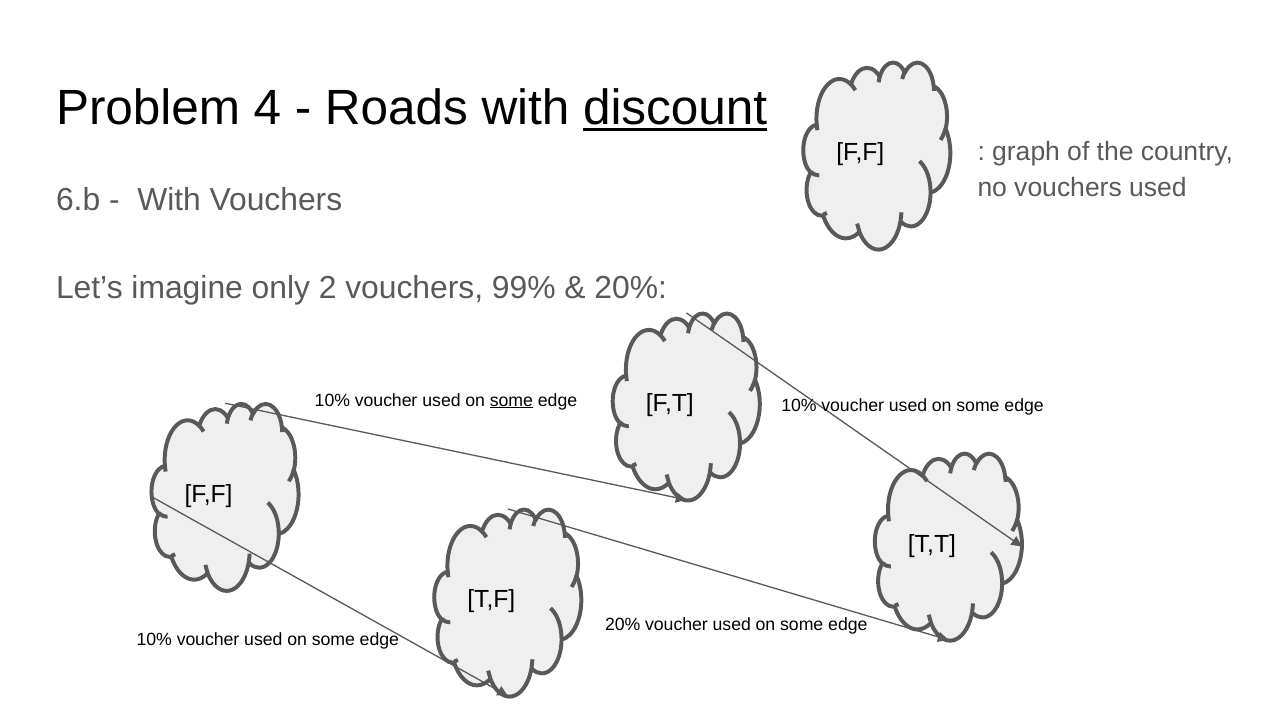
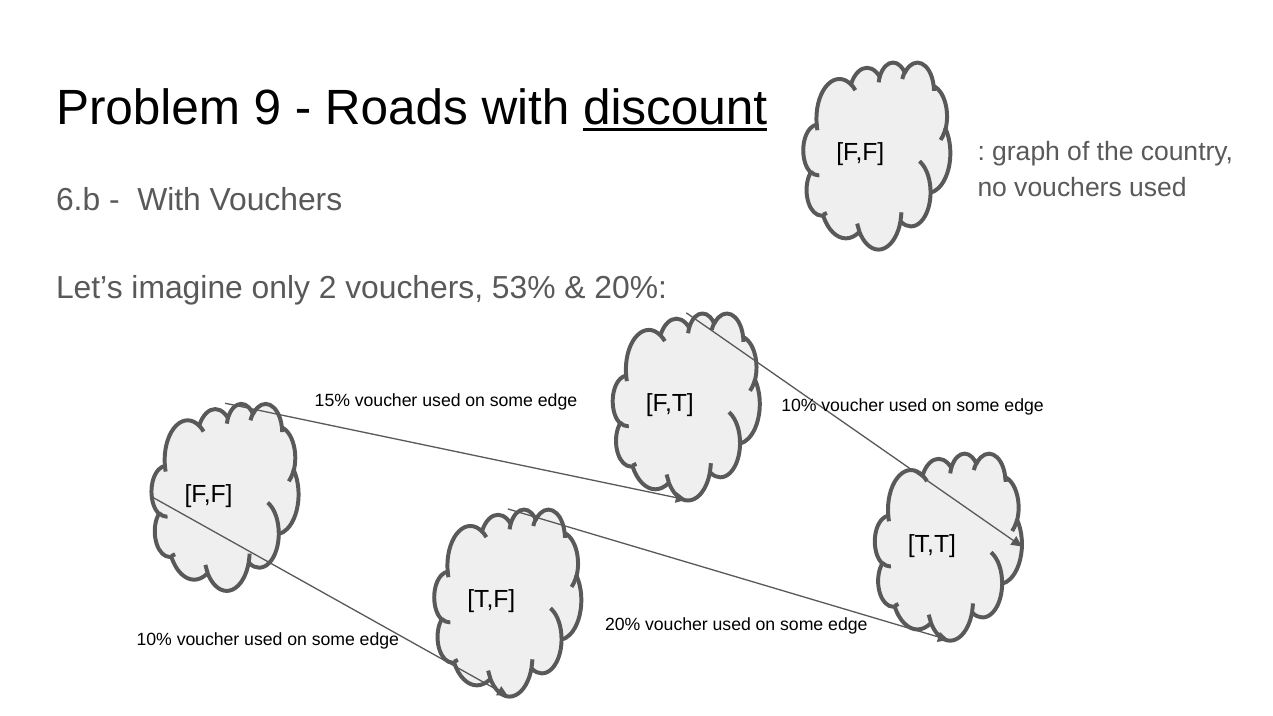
4: 4 -> 9 (267, 108)
99%: 99% -> 53% (524, 288)
10%: 10% -> 15% (332, 400)
some underline: present -> none (511, 400)
